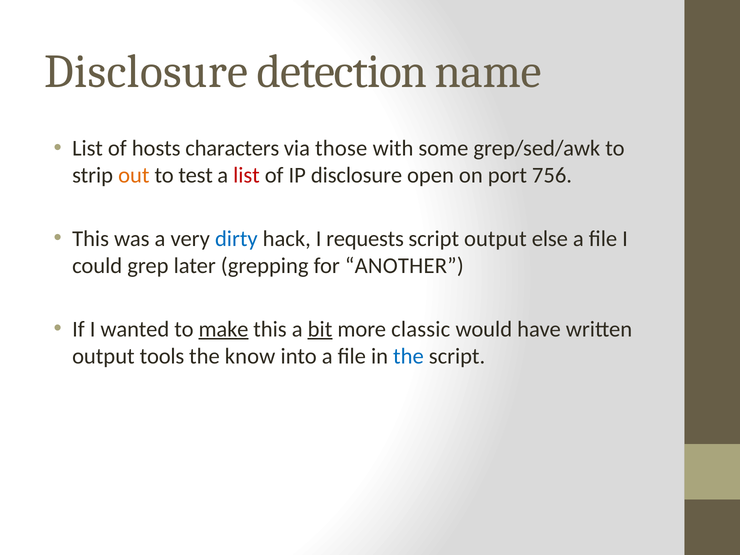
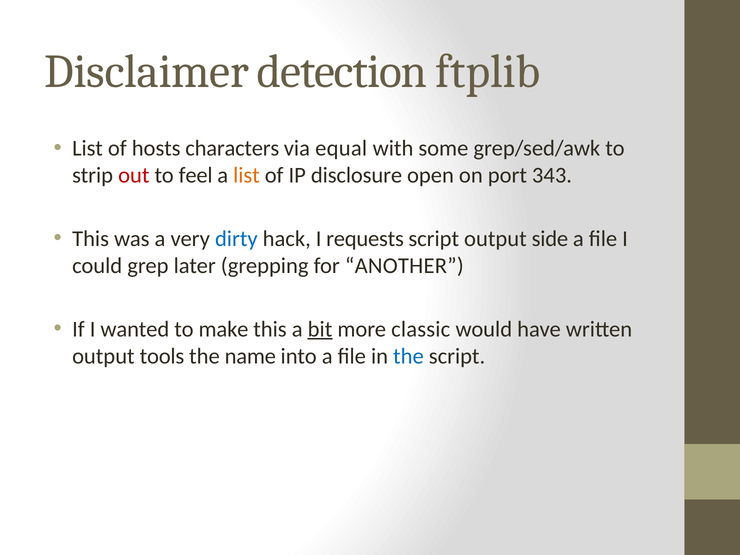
Disclosure: Disclosure -> Disclaimer (147, 72)
name: name -> ftplib (488, 72)
those: those -> equal (341, 148)
out colour: orange -> red (134, 175)
test: test -> feel (196, 175)
list colour: red -> orange (246, 175)
756: 756 -> 343 (552, 175)
else: else -> side (550, 239)
make underline: present -> none (224, 329)
know: know -> name (250, 356)
